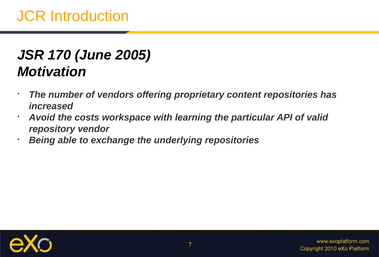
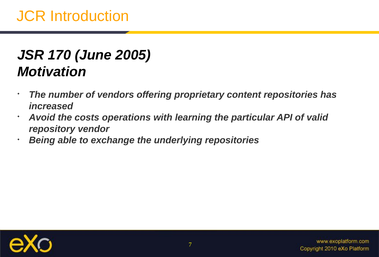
workspace: workspace -> operations (126, 117)
